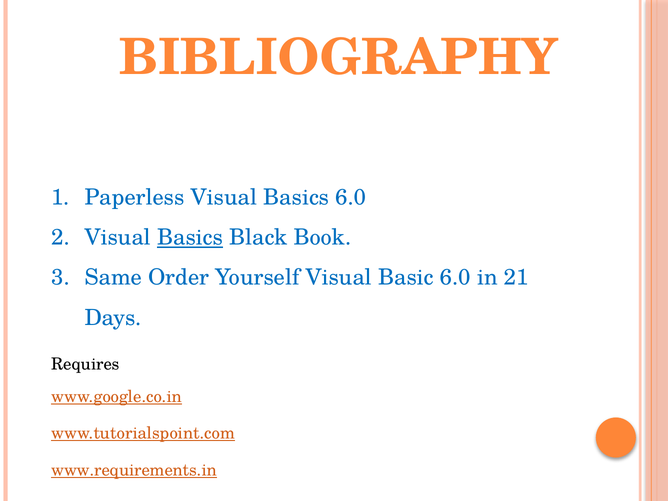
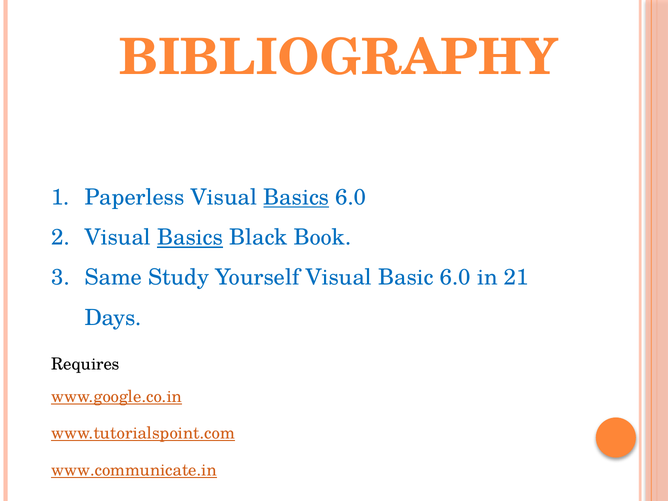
Basics underline: none -> present (296, 197)
Order: Order -> Study (179, 278)
www.requirements.in: www.requirements.in -> www.communicate.in (134, 470)
